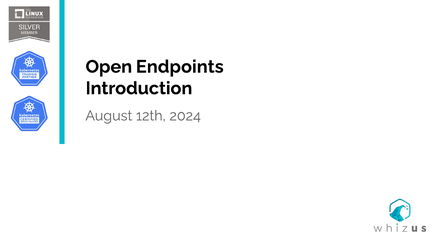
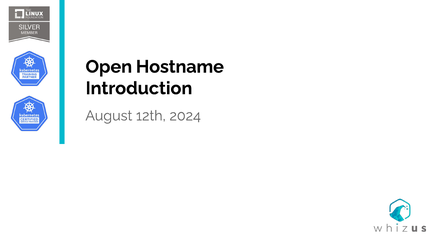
Endpoints: Endpoints -> Hostname (180, 67)
